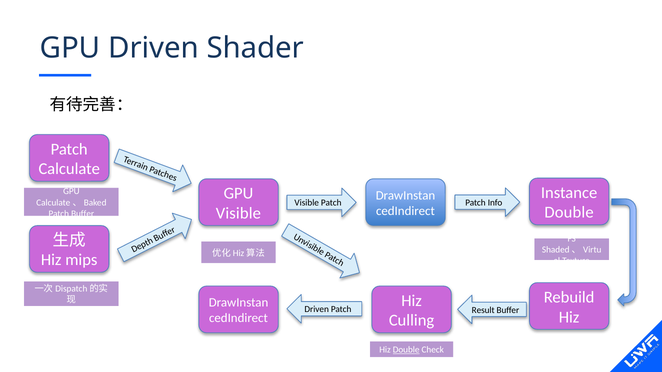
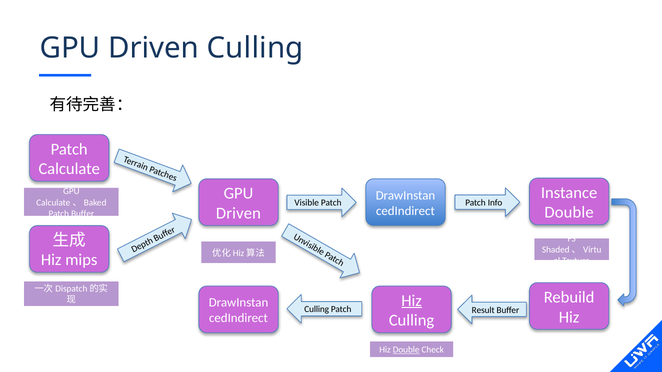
Driven Shader: Shader -> Culling (255, 48)
Visible: Visible -> Driven (238, 213)
Driven: Driven -> Culling (317, 310)
Hiz underline: none -> present (412, 301)
